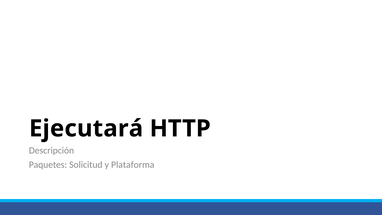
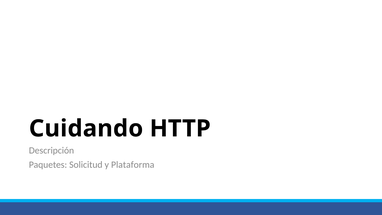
Ejecutará: Ejecutará -> Cuidando (86, 128)
